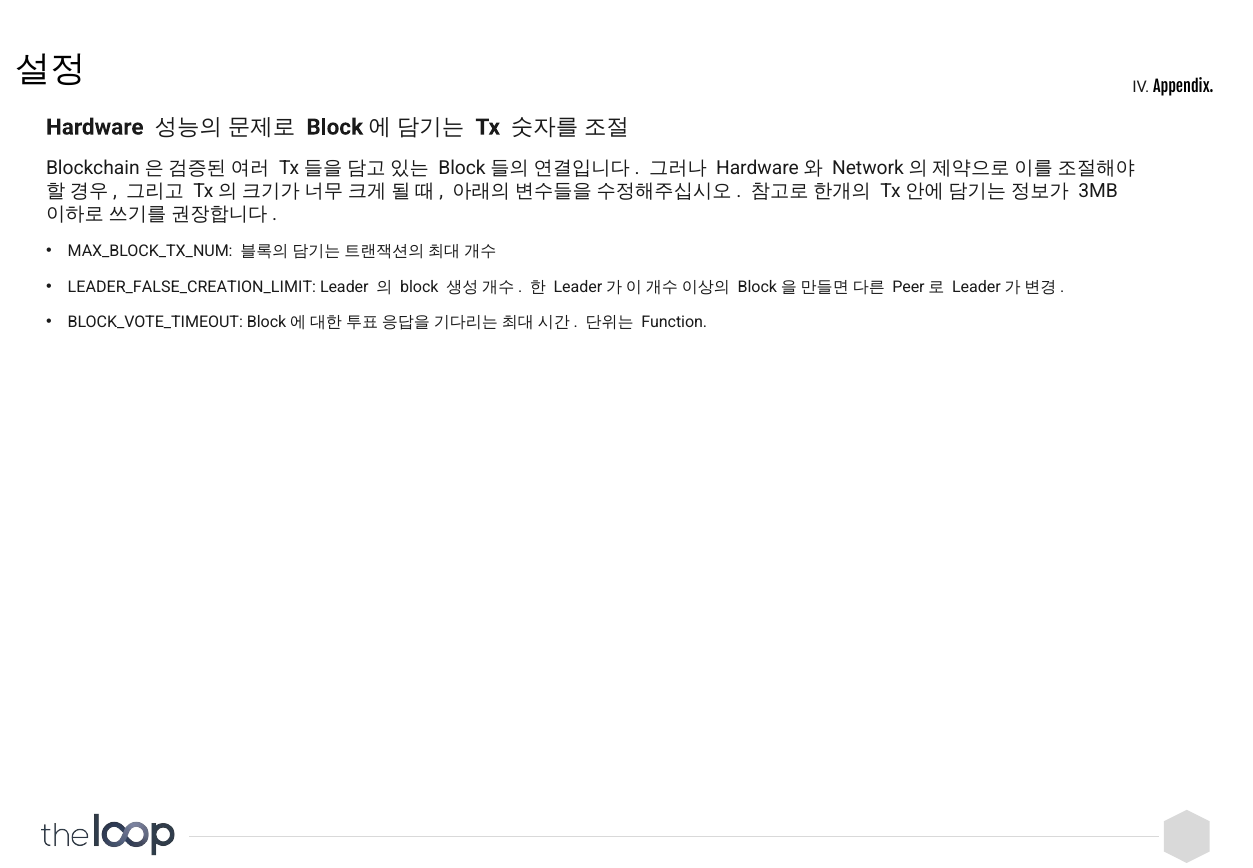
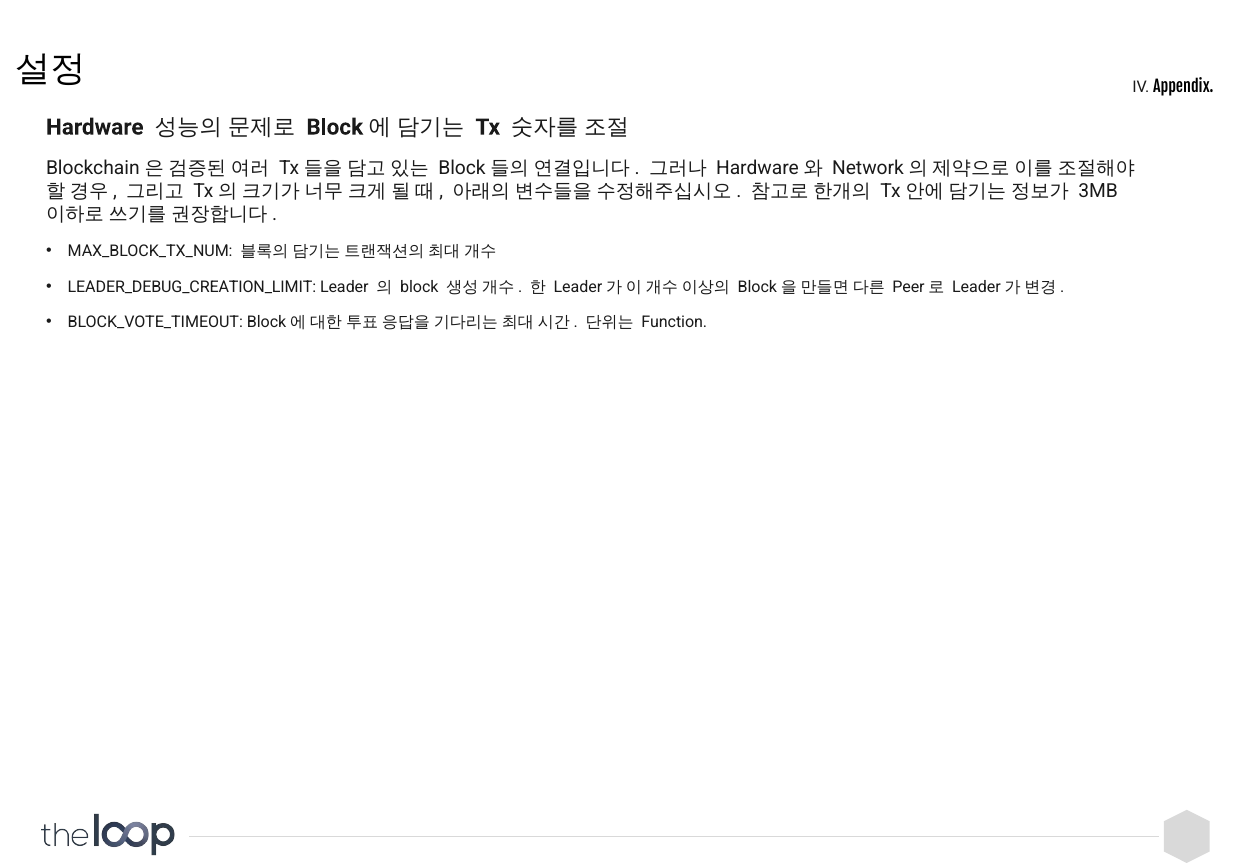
LEADER_FALSE_CREATION_LIMIT: LEADER_FALSE_CREATION_LIMIT -> LEADER_DEBUG_CREATION_LIMIT (192, 287)
